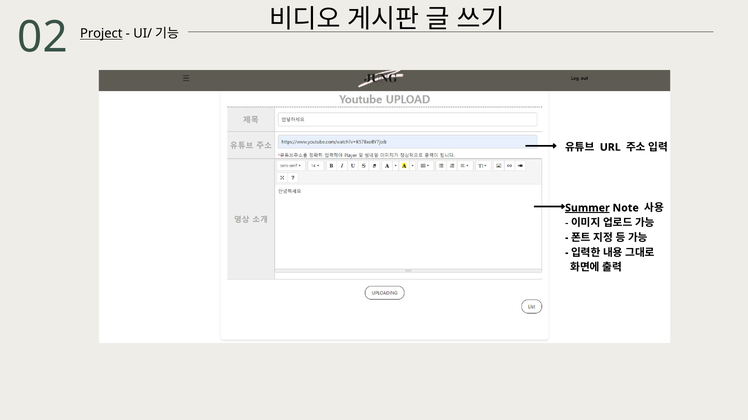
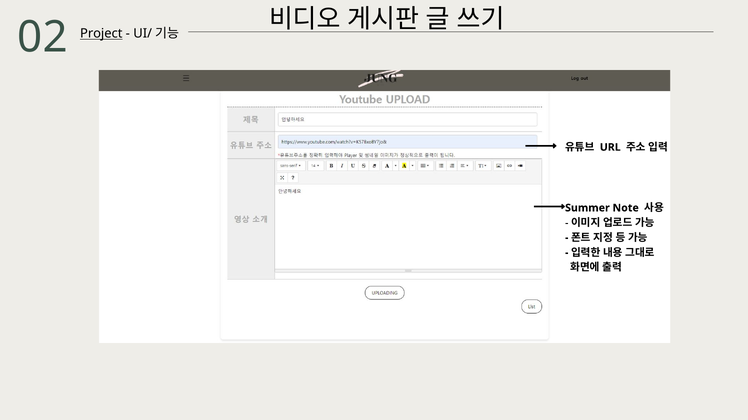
Summer underline: present -> none (587, 208)
